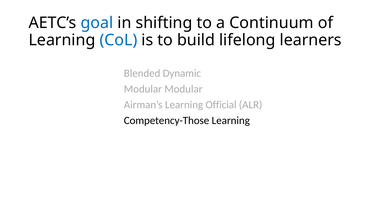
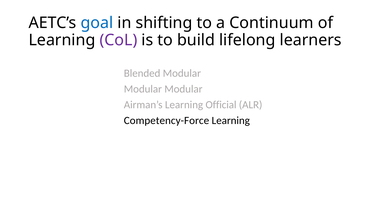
CoL colour: blue -> purple (118, 40)
Blended Dynamic: Dynamic -> Modular (182, 73)
Competency-Those: Competency-Those -> Competency-Force (166, 120)
